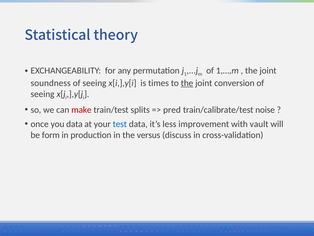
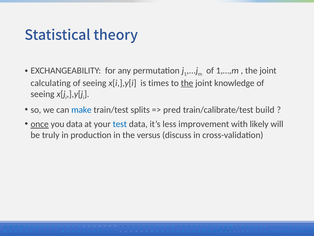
soundness: soundness -> calculating (51, 83)
conversion: conversion -> knowledge (234, 83)
make colour: red -> blue (81, 110)
noise: noise -> build (265, 110)
once underline: none -> present (40, 124)
vault: vault -> likely (259, 124)
form: form -> truly (51, 135)
